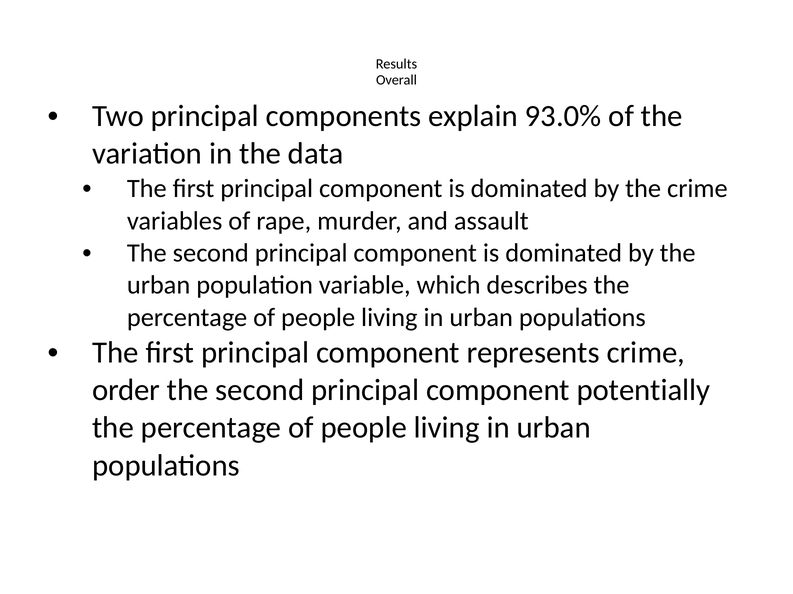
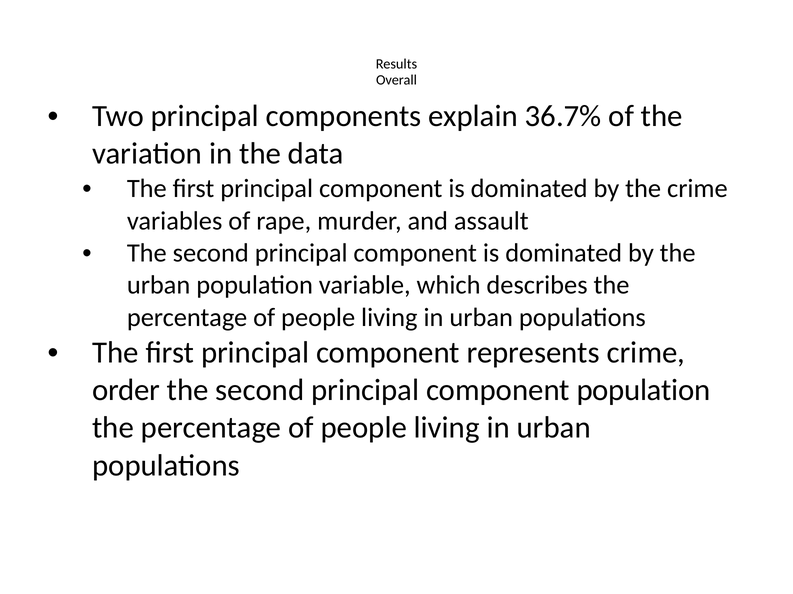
93.0%: 93.0% -> 36.7% (563, 116)
component potentially: potentially -> population (643, 391)
